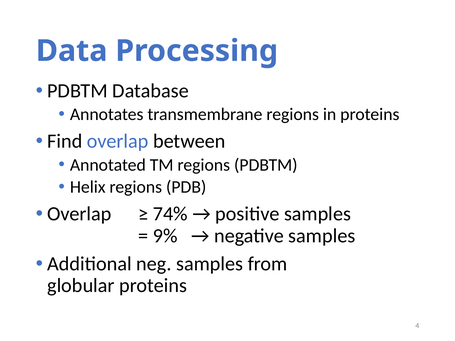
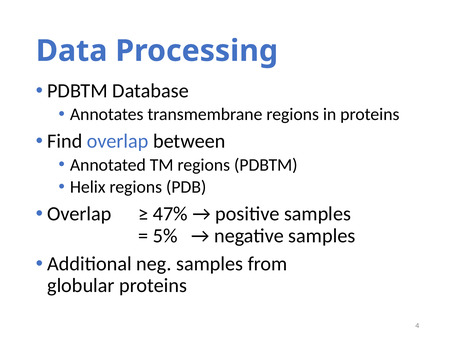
74%: 74% -> 47% (170, 214)
9%: 9% -> 5% (165, 236)
